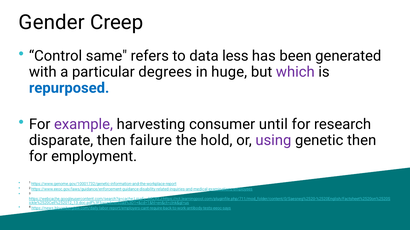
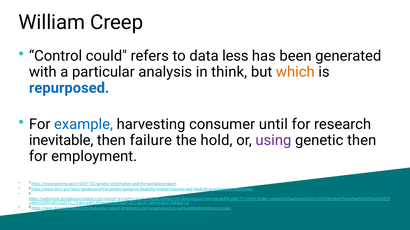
Gender: Gender -> William (52, 22)
same: same -> could (106, 56)
degrees: degrees -> analysis (165, 72)
huge: huge -> think (229, 72)
which colour: purple -> orange (295, 72)
example colour: purple -> blue (83, 125)
disparate: disparate -> inevitable (61, 141)
